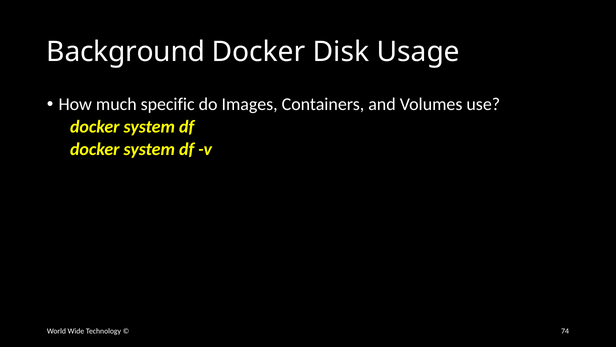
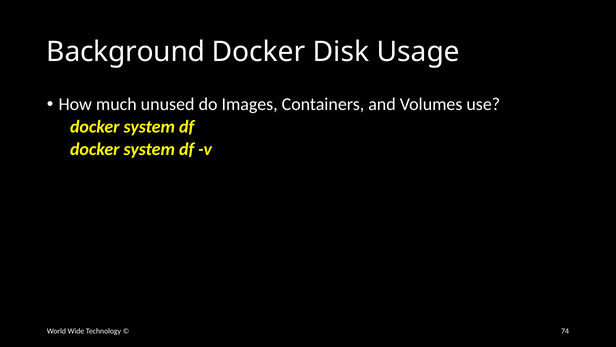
specific: specific -> unused (168, 104)
